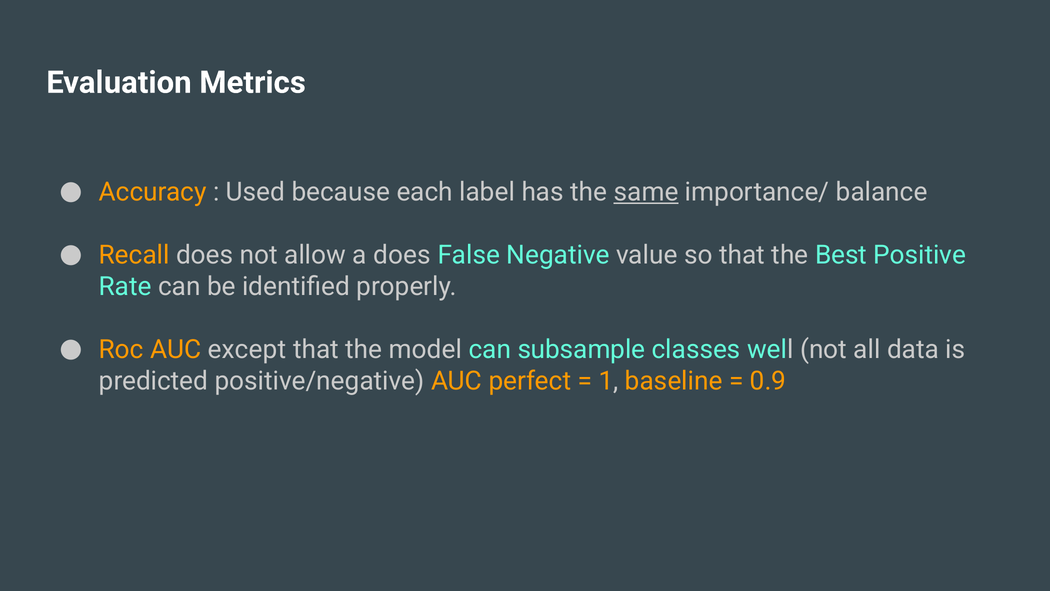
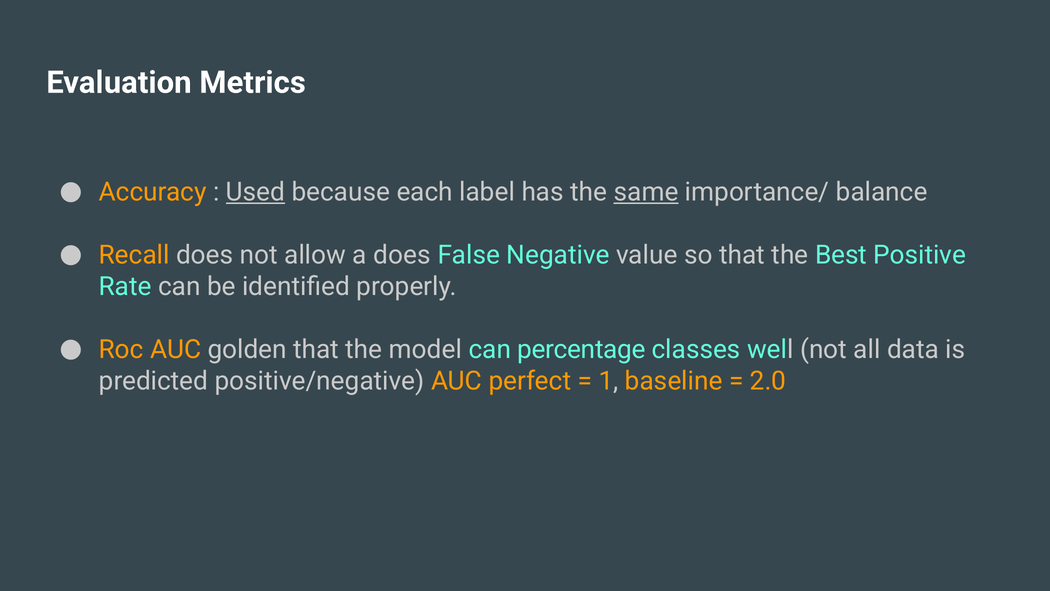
Used underline: none -> present (255, 192)
except: except -> golden (247, 349)
subsample: subsample -> percentage (581, 349)
0.9: 0.9 -> 2.0 (768, 381)
